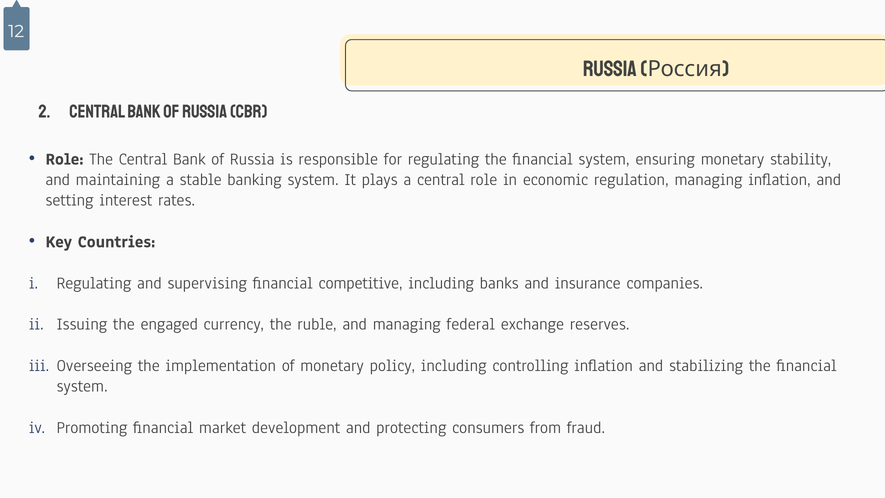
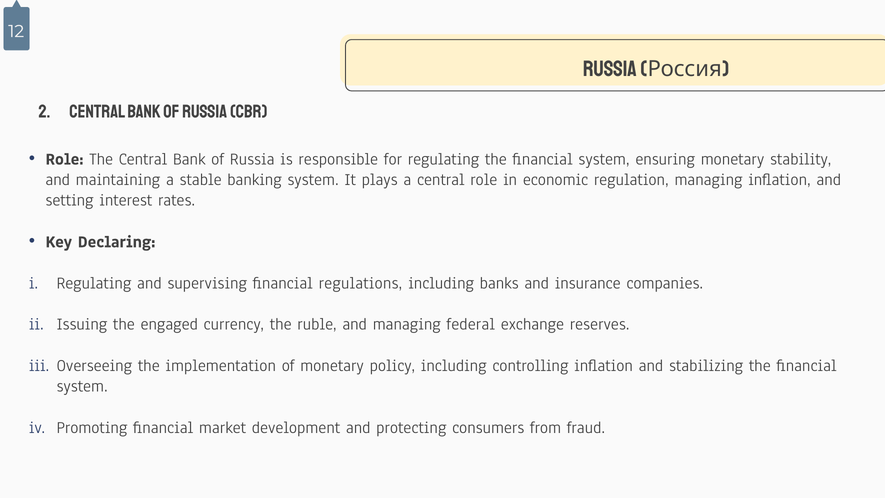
Countries: Countries -> Declaring (117, 242)
competitive: competitive -> regulations (360, 283)
